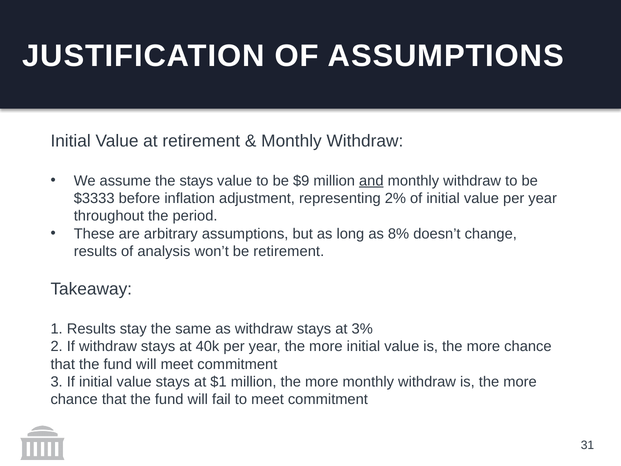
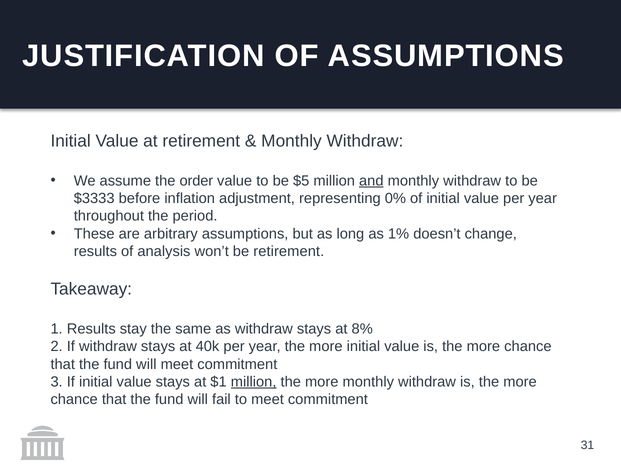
the stays: stays -> order (196, 181)
$9: $9 -> $5 (301, 181)
2%: 2% -> 0% (395, 198)
8%: 8% -> 1% (399, 234)
3%: 3% -> 8% (362, 329)
million underline: none -> present (254, 382)
